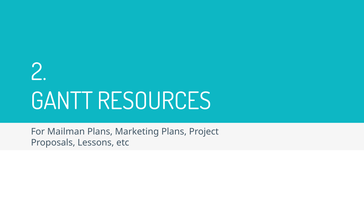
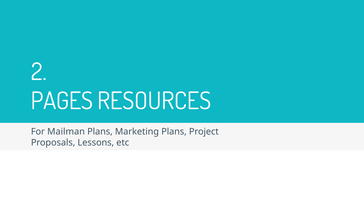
GANTT: GANTT -> PAGES (62, 101)
